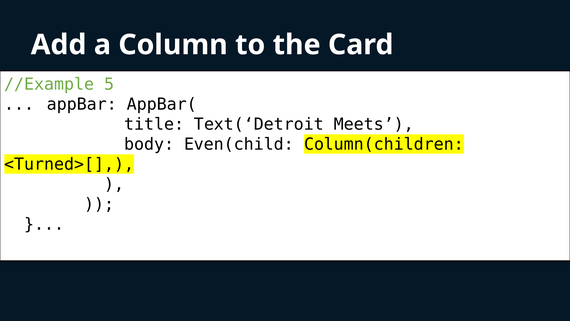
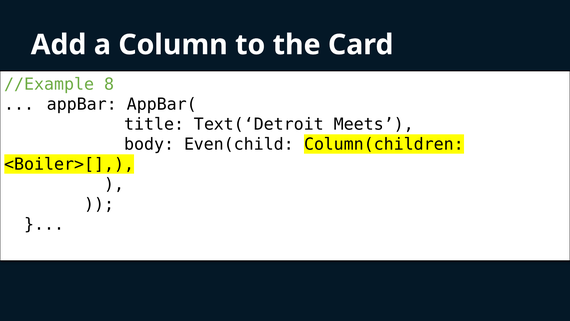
5: 5 -> 8 (109, 84)
<Turned>[: <Turned>[ -> <Boiler>[ (69, 164)
